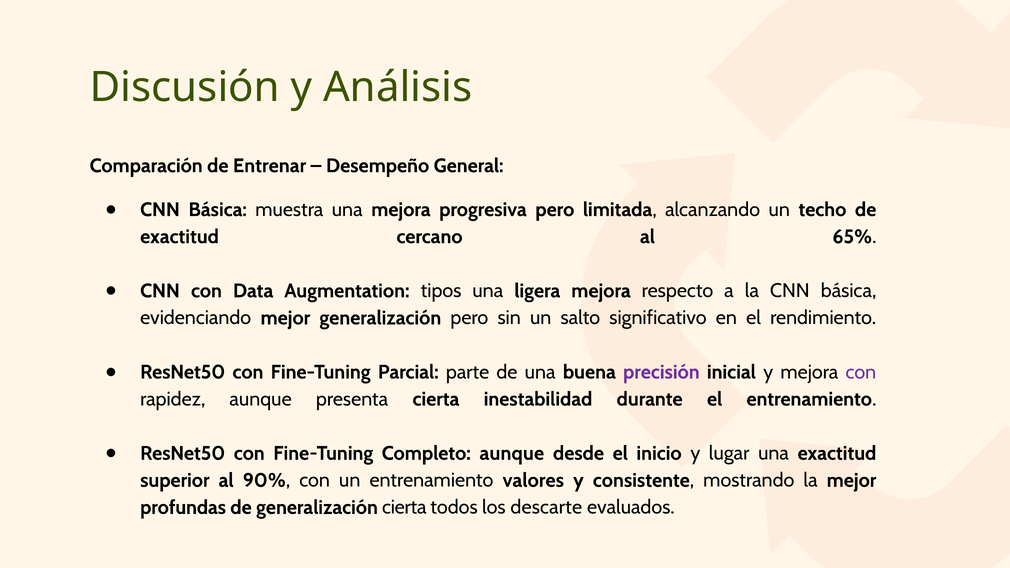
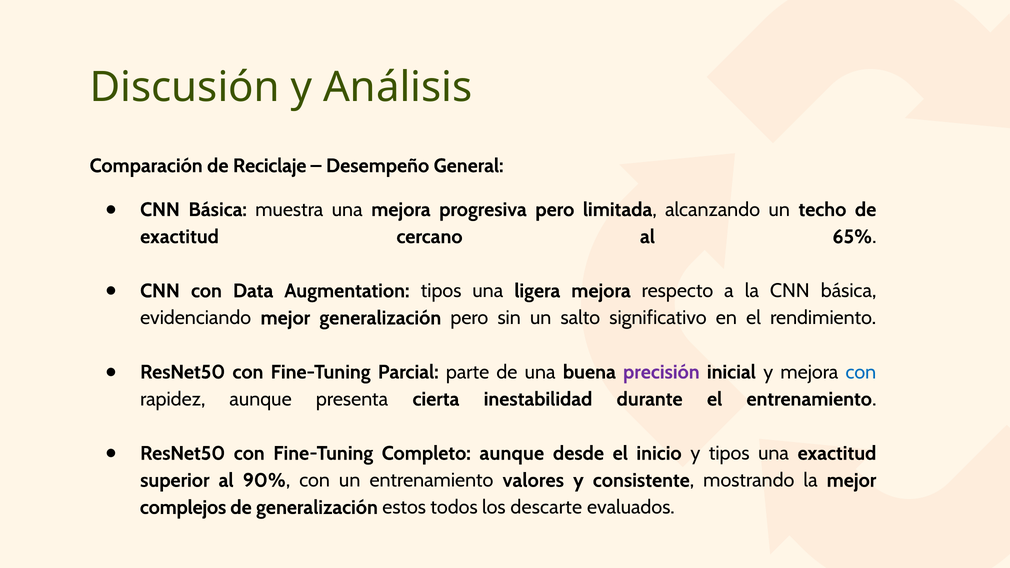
Entrenar: Entrenar -> Reciclaje (270, 166)
con colour: purple -> blue (861, 372)
y lugar: lugar -> tipos (729, 453)
profundas: profundas -> complejos (183, 508)
generalización cierta: cierta -> estos (404, 508)
